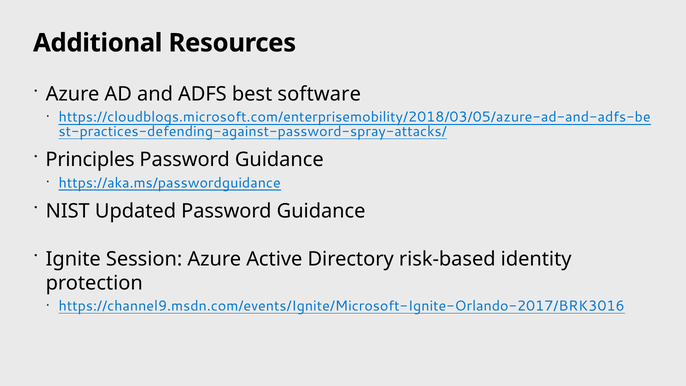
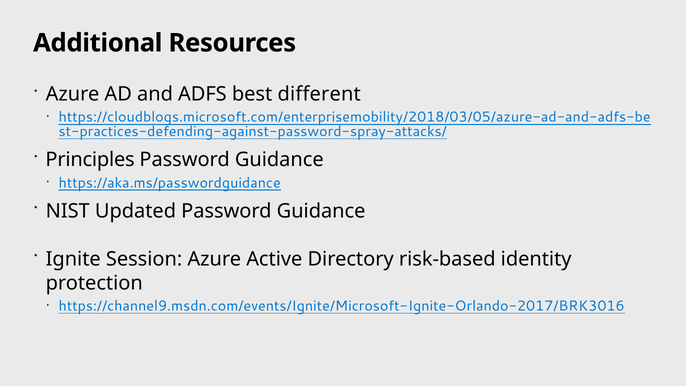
software: software -> different (319, 94)
